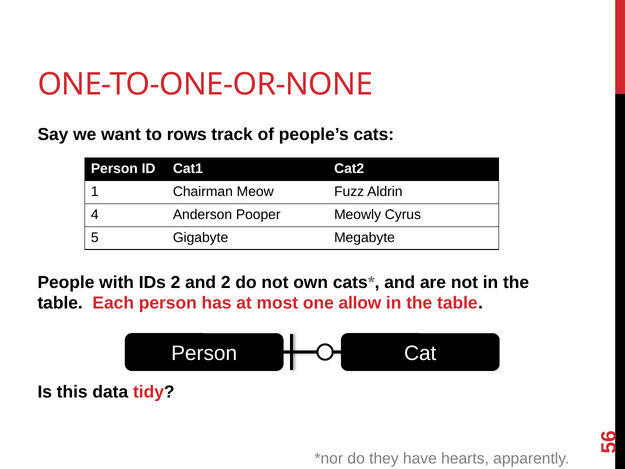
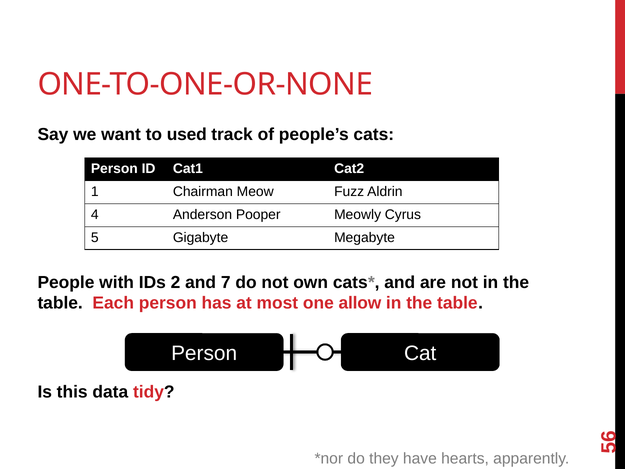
rows: rows -> used (187, 135)
and 2: 2 -> 7 (226, 282)
